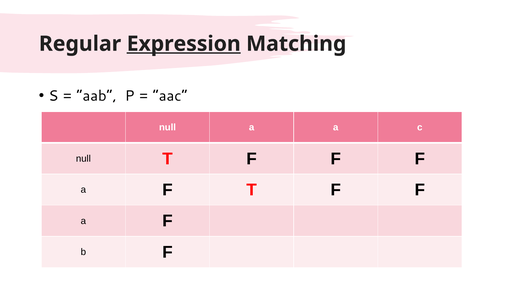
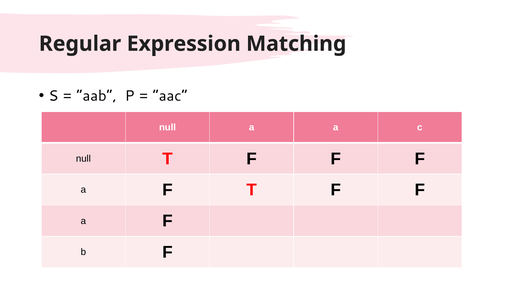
Expression underline: present -> none (184, 44)
